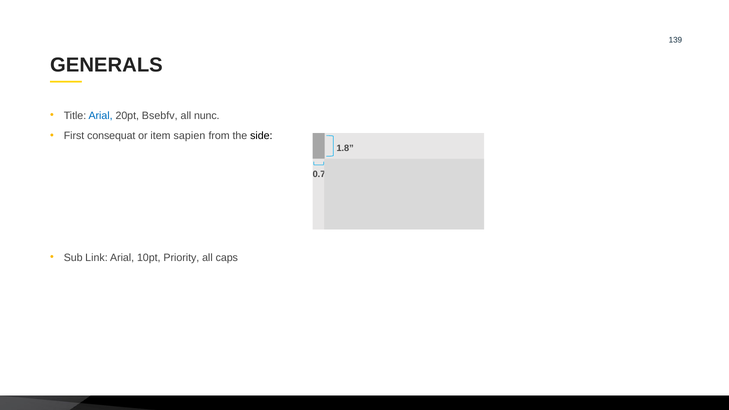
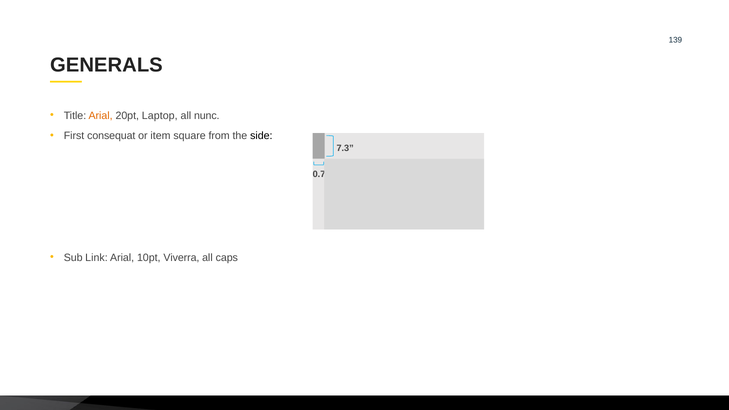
Arial colour: blue -> orange (101, 116)
Bsebfv: Bsebfv -> Laptop (160, 116)
sapien: sapien -> square (190, 136)
1.8: 1.8 -> 7.3 (345, 148)
Priority: Priority -> Viverra (181, 258)
